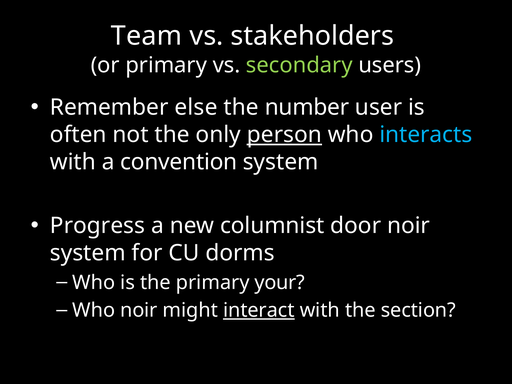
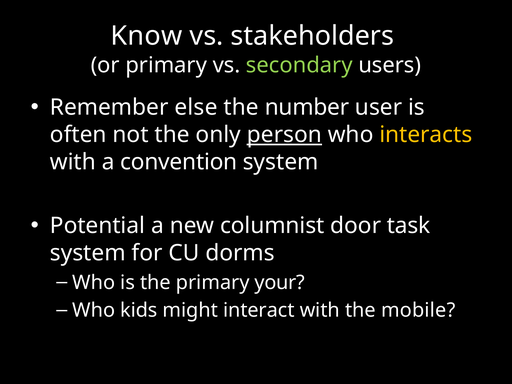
Team: Team -> Know (146, 36)
interacts colour: light blue -> yellow (426, 135)
Progress: Progress -> Potential (98, 226)
door noir: noir -> task (409, 226)
Who noir: noir -> kids (139, 310)
interact underline: present -> none (259, 310)
section: section -> mobile (418, 310)
